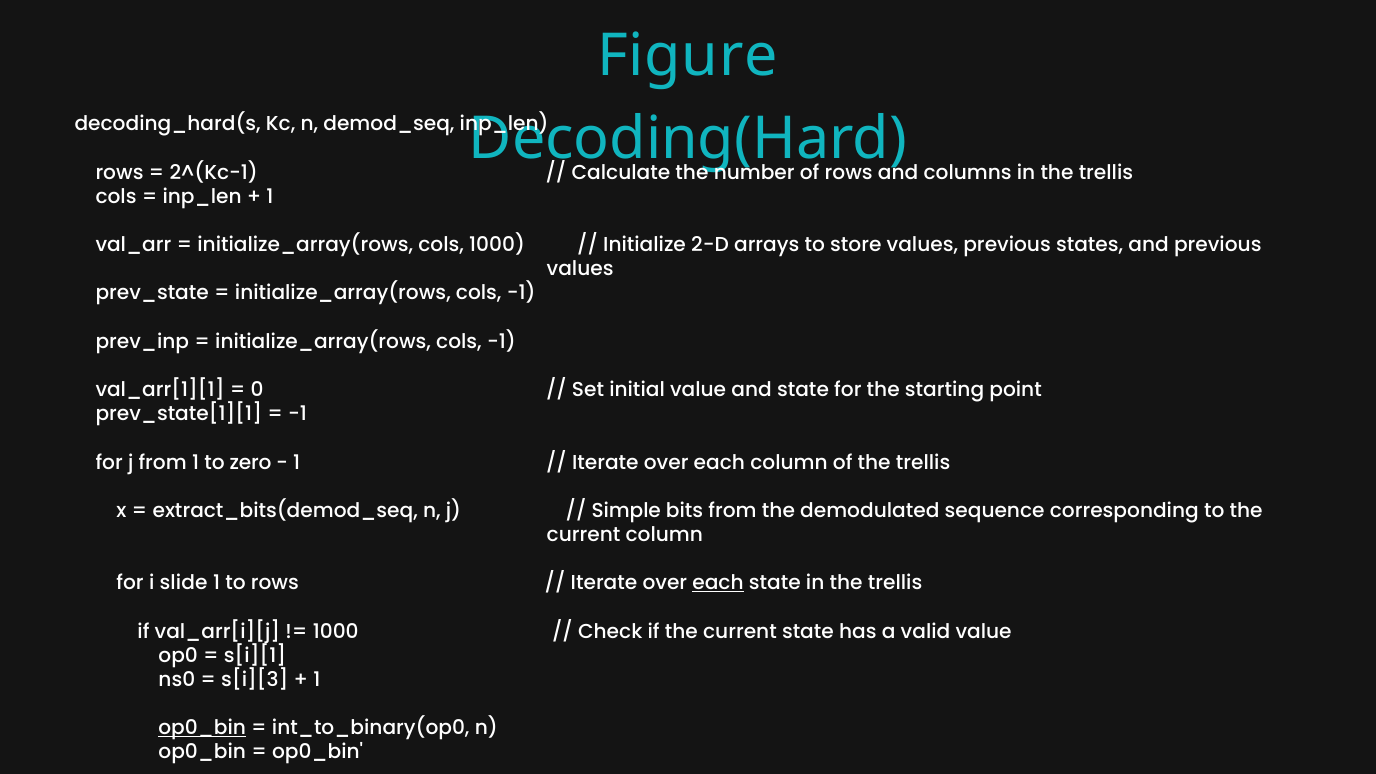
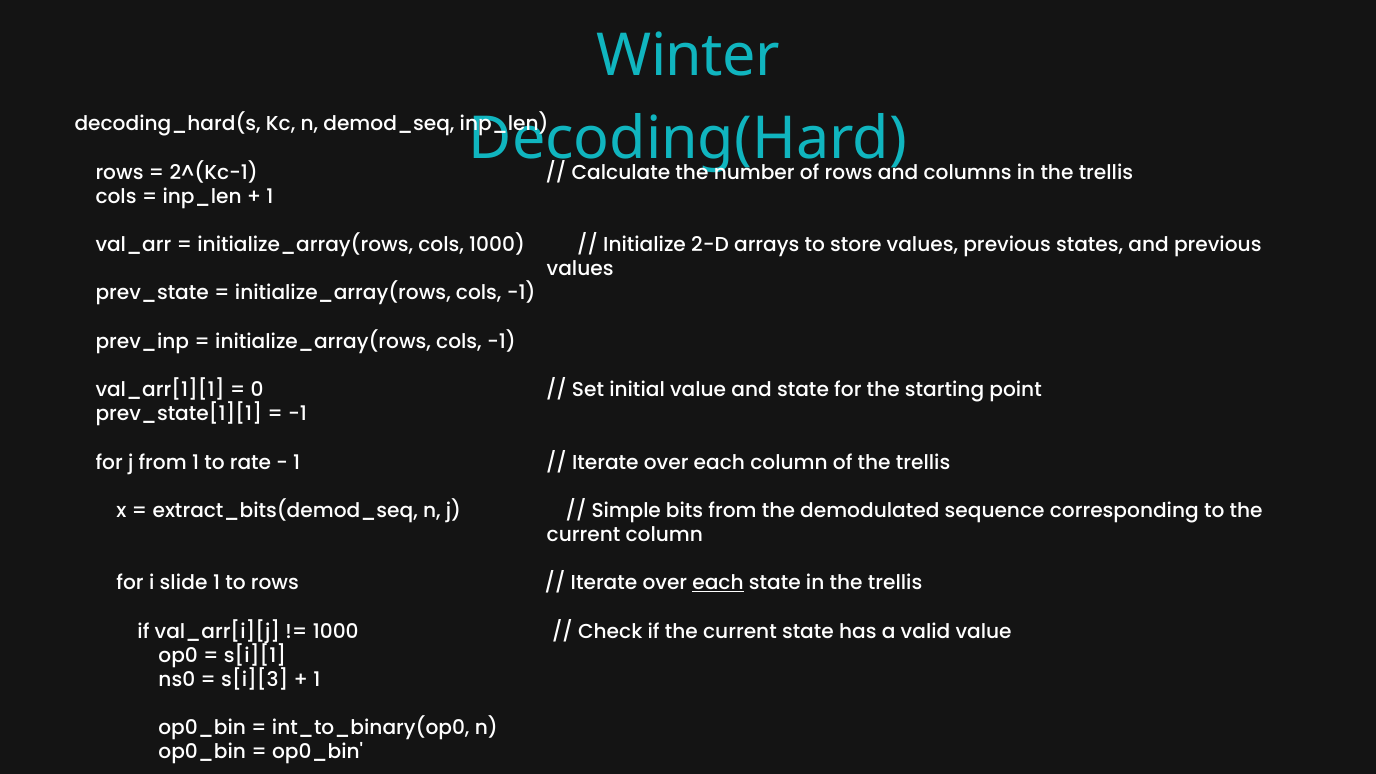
Figure: Figure -> Winter (688, 56)
zero: zero -> rate (250, 462)
op0_bin underline: present -> none (202, 728)
